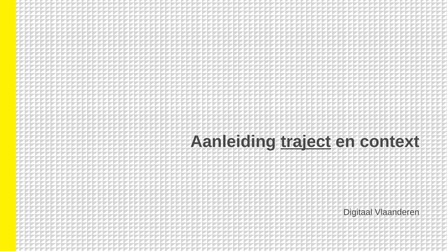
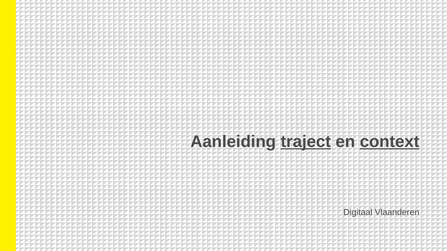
context underline: none -> present (390, 142)
